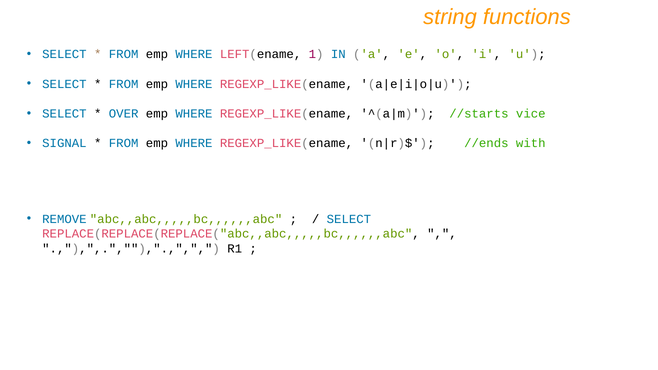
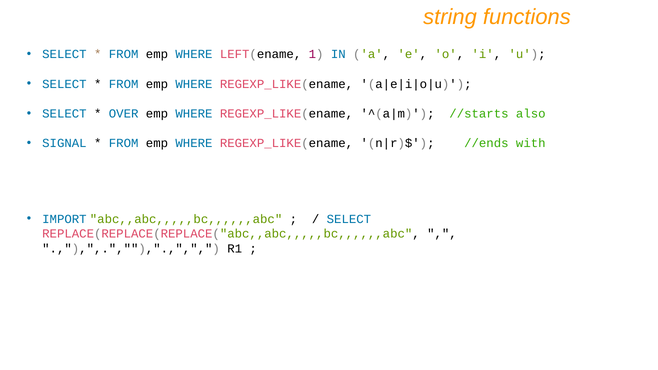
vice: vice -> also (531, 114)
REMOVE: REMOVE -> IMPORT (64, 219)
